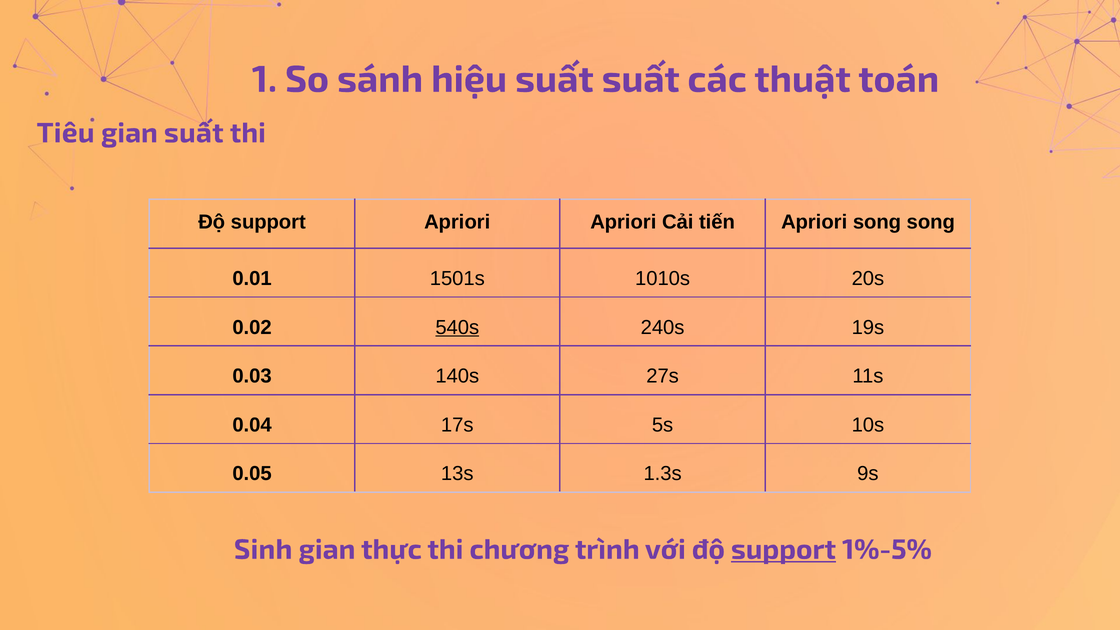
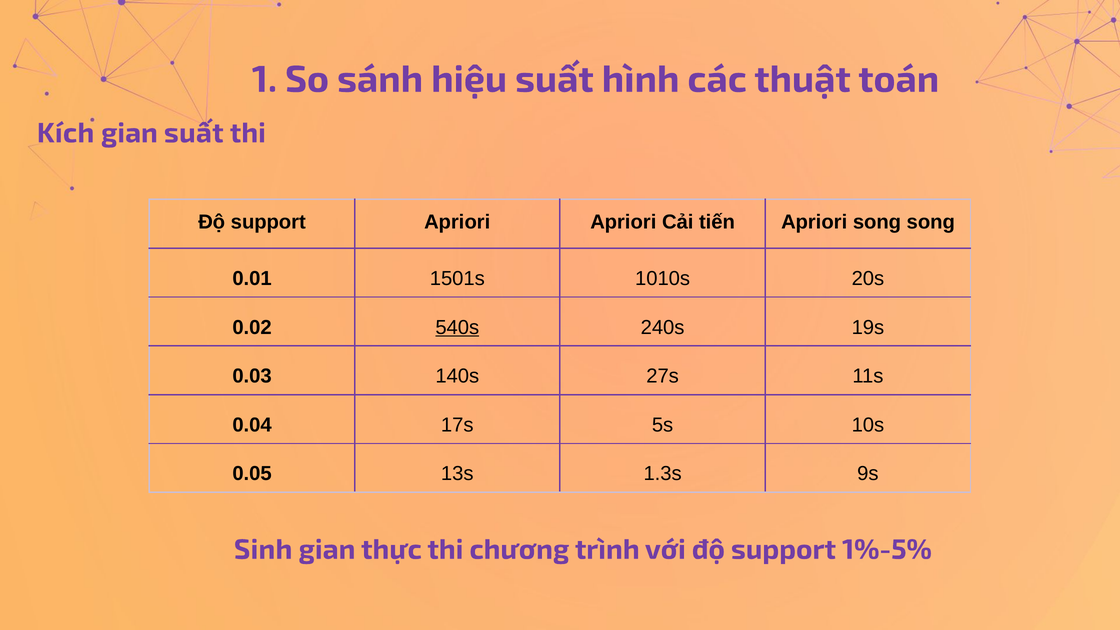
suất suất: suất -> hình (641, 79)
Tiêu: Tiêu -> Kích (66, 133)
support underline: present -> none (783, 550)
